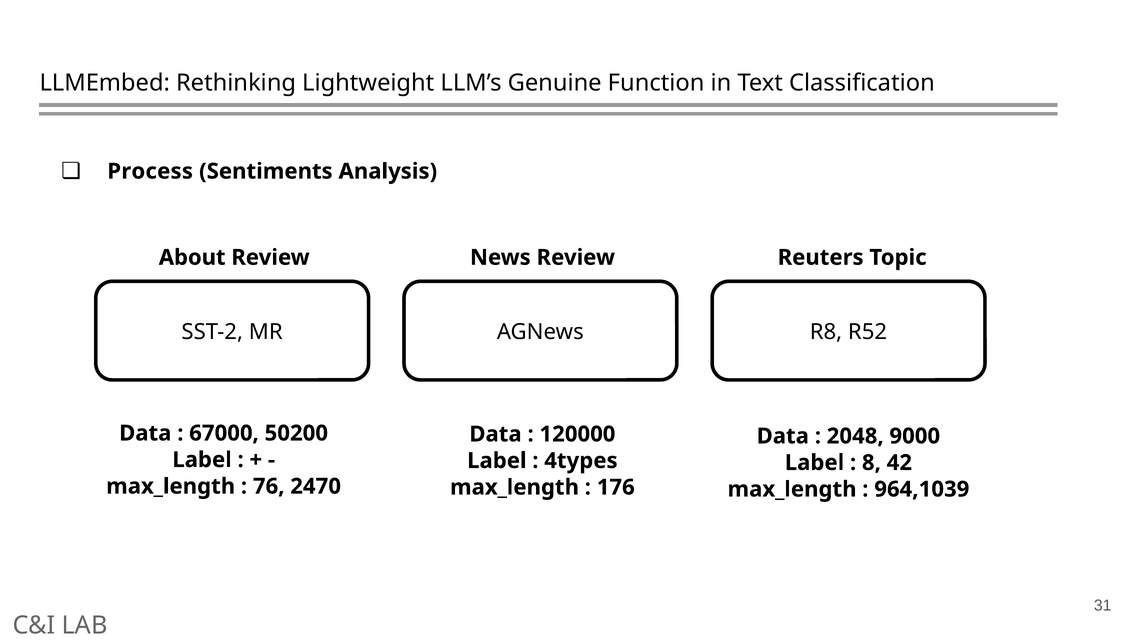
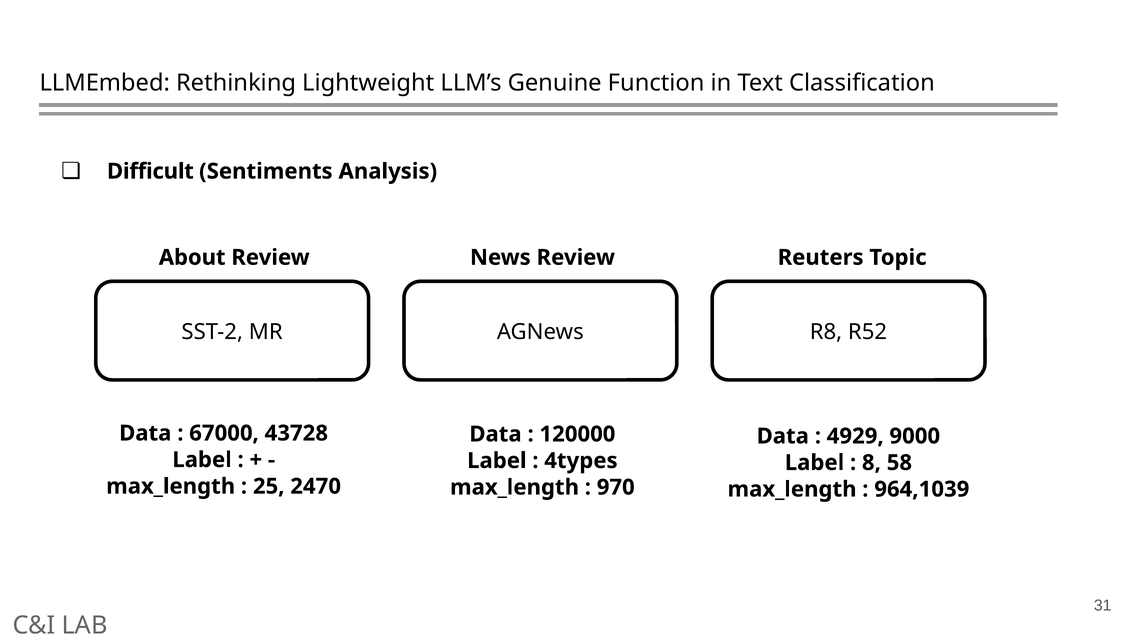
Process: Process -> Difficult (150, 171)
50200: 50200 -> 43728 (296, 433)
2048: 2048 -> 4929 (855, 436)
42: 42 -> 58 (899, 463)
76: 76 -> 25 (269, 486)
176: 176 -> 970 (616, 487)
